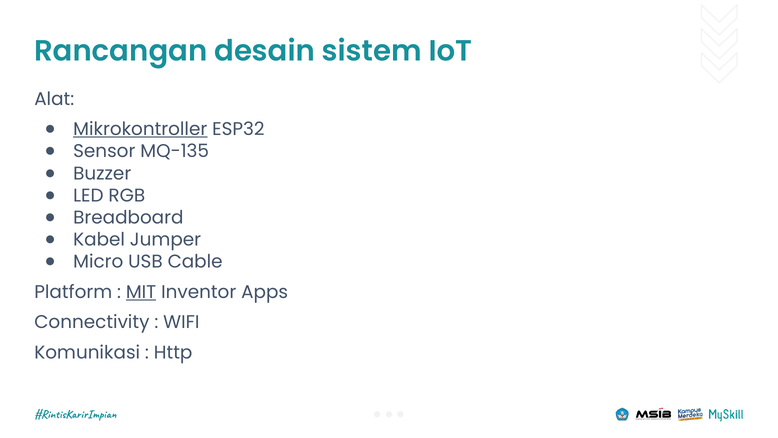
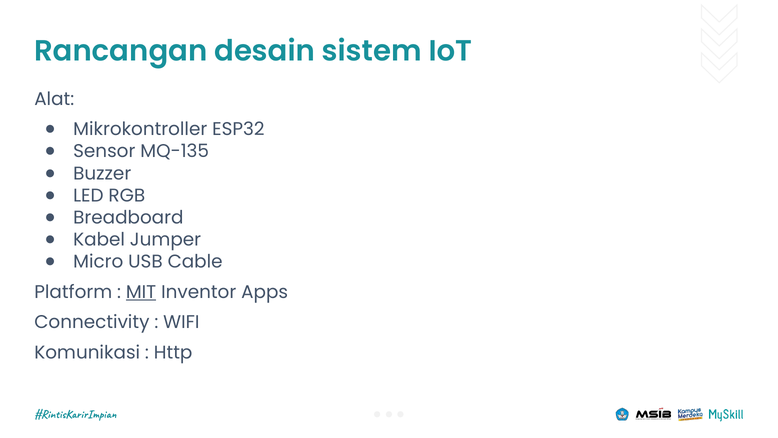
Mikrokontroller underline: present -> none (140, 129)
